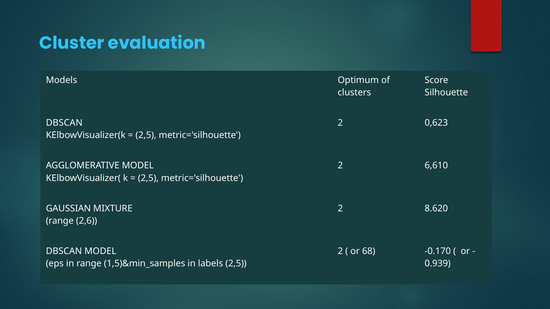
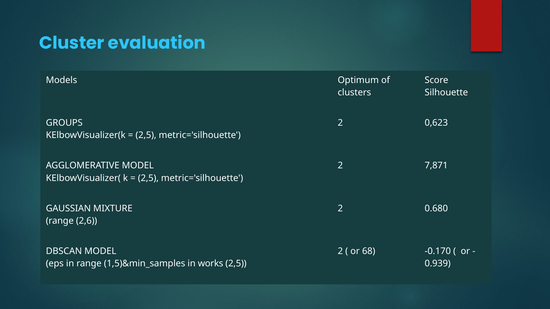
DBSCAN: DBSCAN -> GROUPS (64, 123)
6,610: 6,610 -> 7,871 (436, 166)
8.620: 8.620 -> 0.680 (436, 209)
labels: labels -> works (211, 264)
